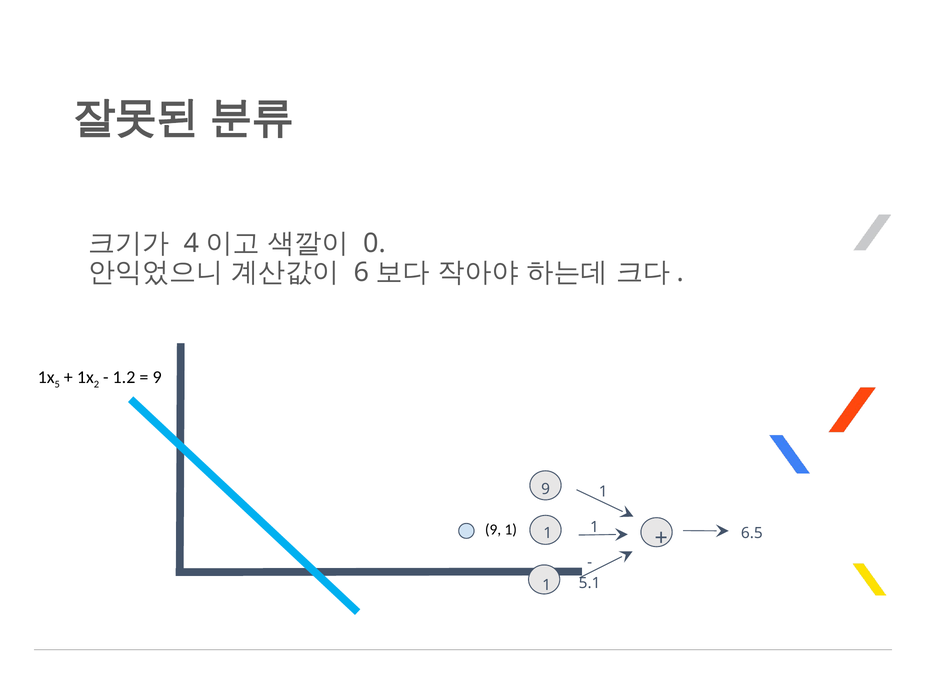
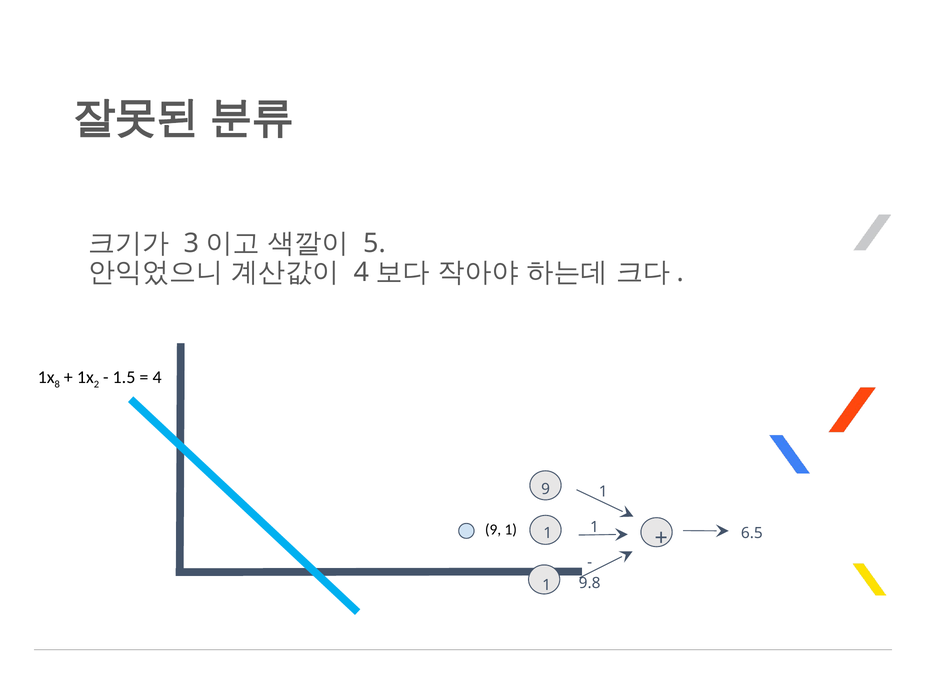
4: 4 -> 3 (192, 243)
0: 0 -> 5 (375, 243)
6: 6 -> 4 (362, 273)
5: 5 -> 8 (57, 385)
1.2: 1.2 -> 1.5 (124, 378)
9: 9 -> 4 (157, 378)
5.1: 5.1 -> 9.8 (590, 584)
